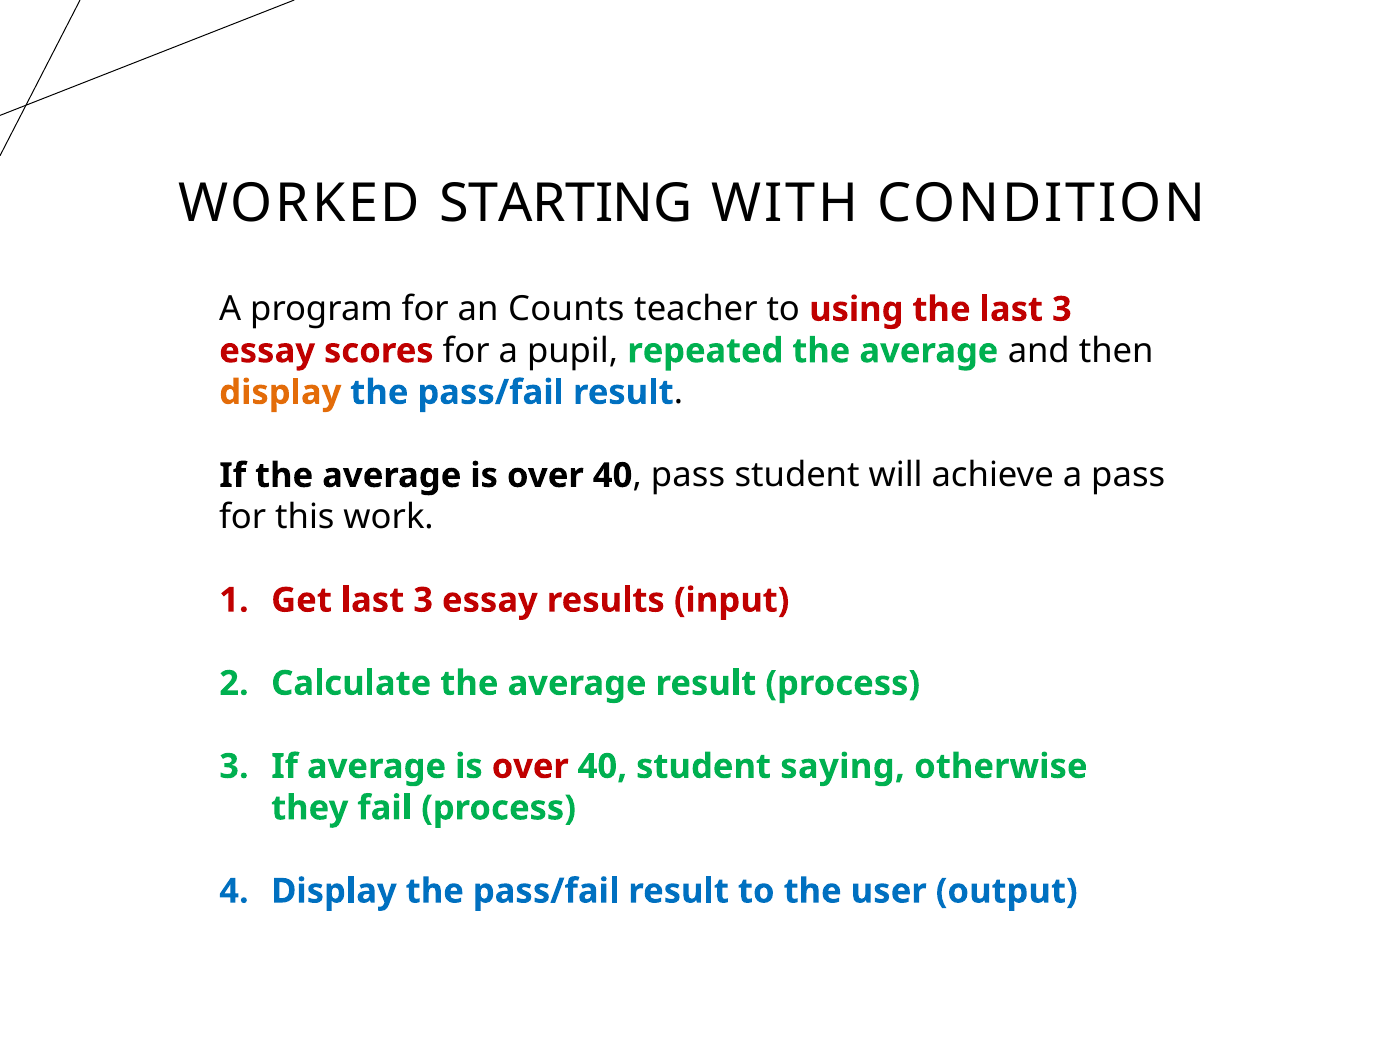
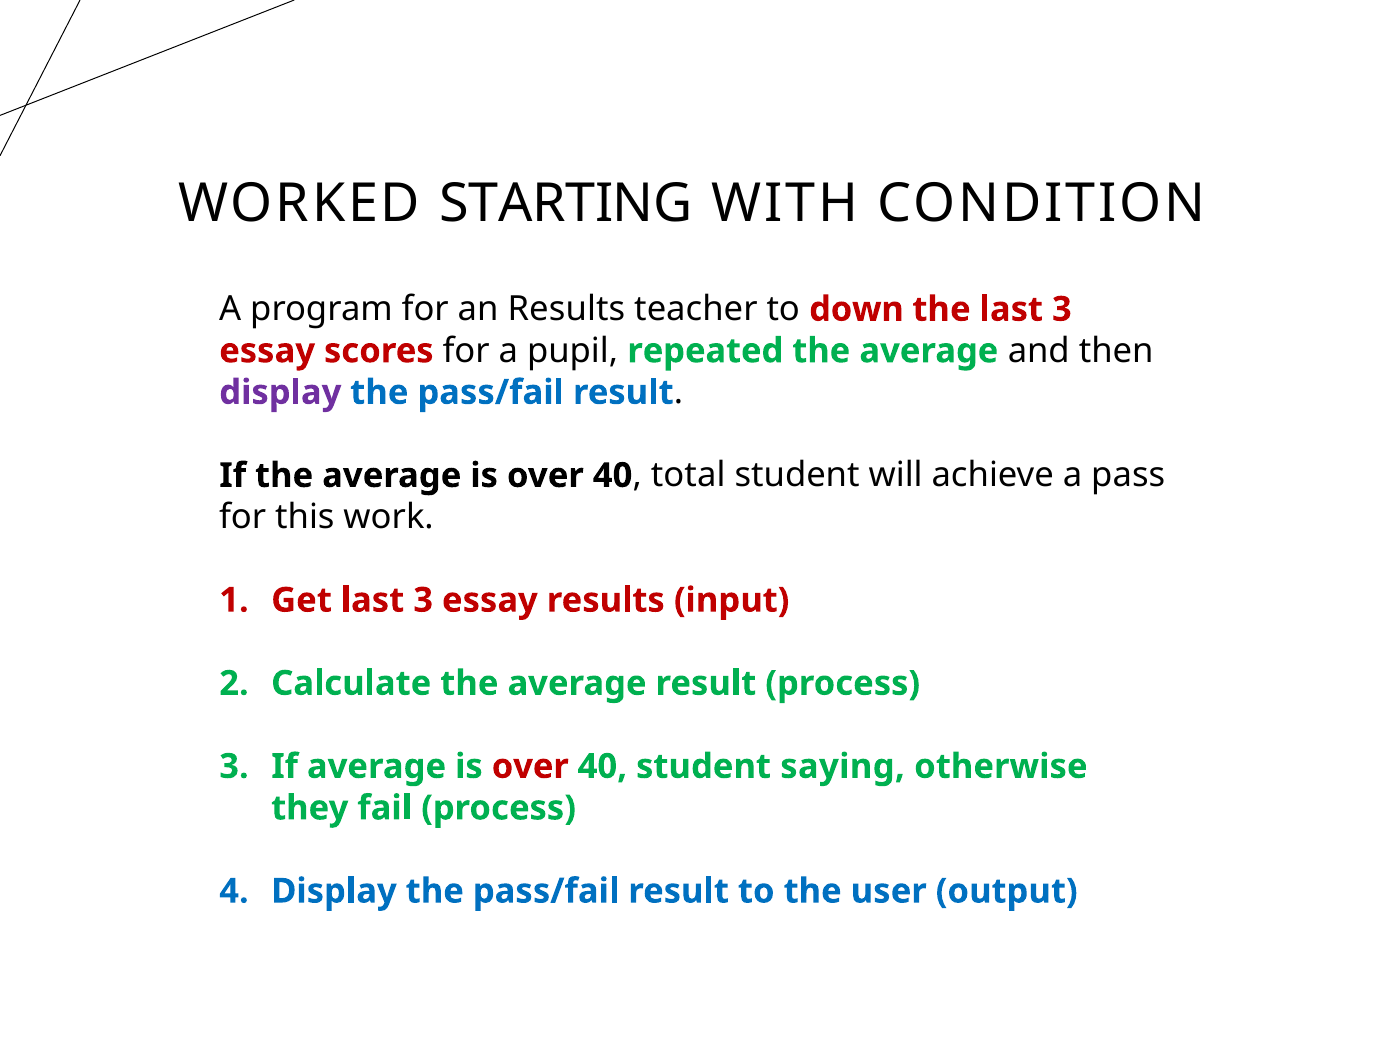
an Counts: Counts -> Results (566, 309)
using: using -> down (856, 309)
display colour: orange -> purple (280, 392)
pass: pass -> total (688, 475)
